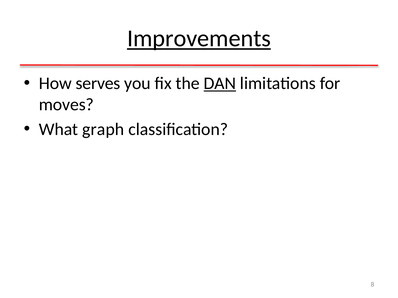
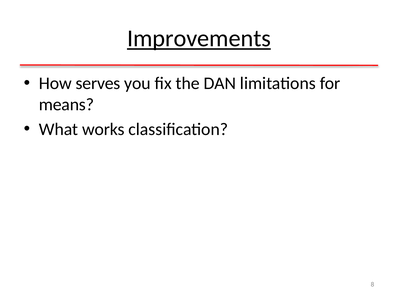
DAN underline: present -> none (220, 83)
moves: moves -> means (66, 105)
graph: graph -> works (103, 129)
